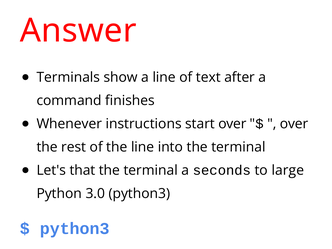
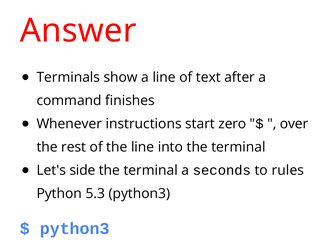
start over: over -> zero (232, 124)
that: that -> side (82, 170)
large: large -> rules (288, 170)
3.0: 3.0 -> 5.3 (95, 194)
